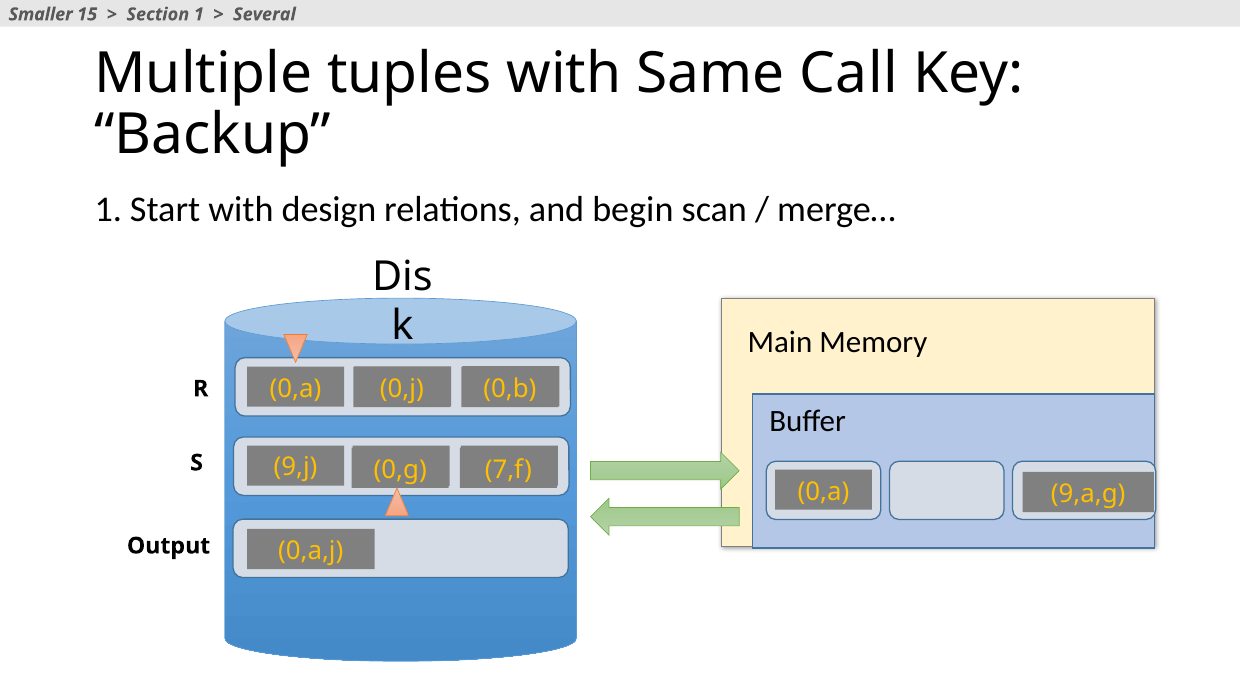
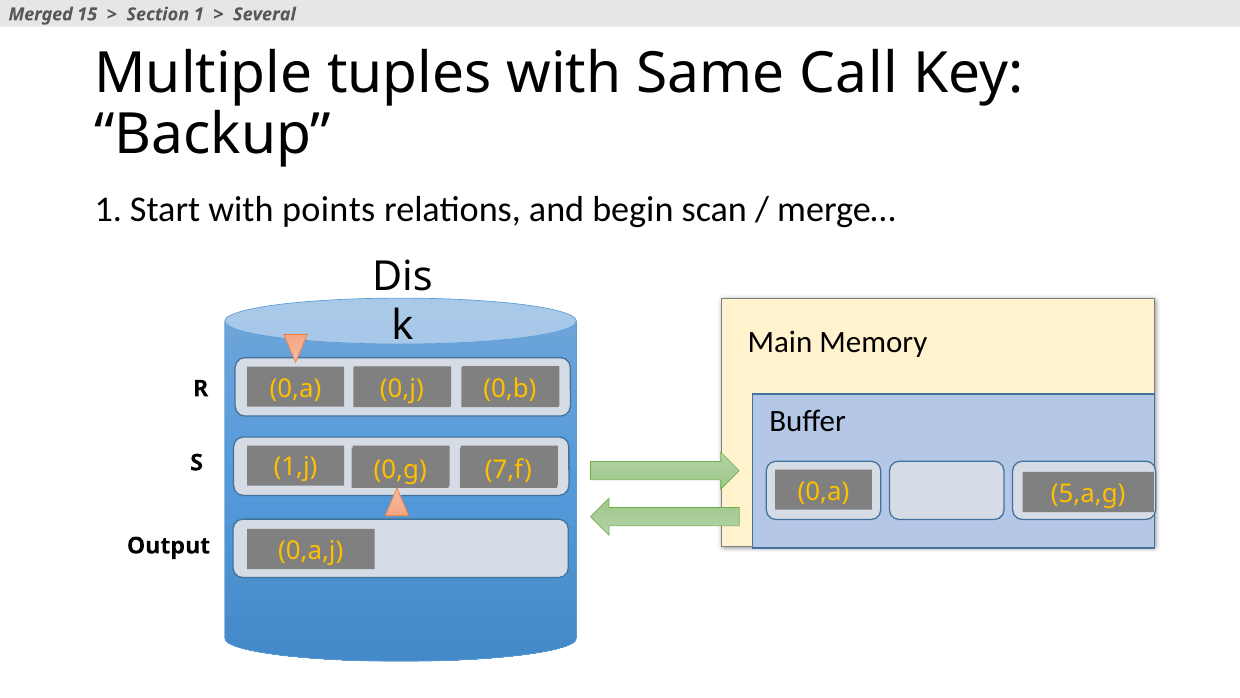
Smaller: Smaller -> Merged (41, 14)
design: design -> points (329, 210)
9,j: 9,j -> 1,j (296, 467)
9,a,g: 9,a,g -> 5,a,g (1088, 493)
